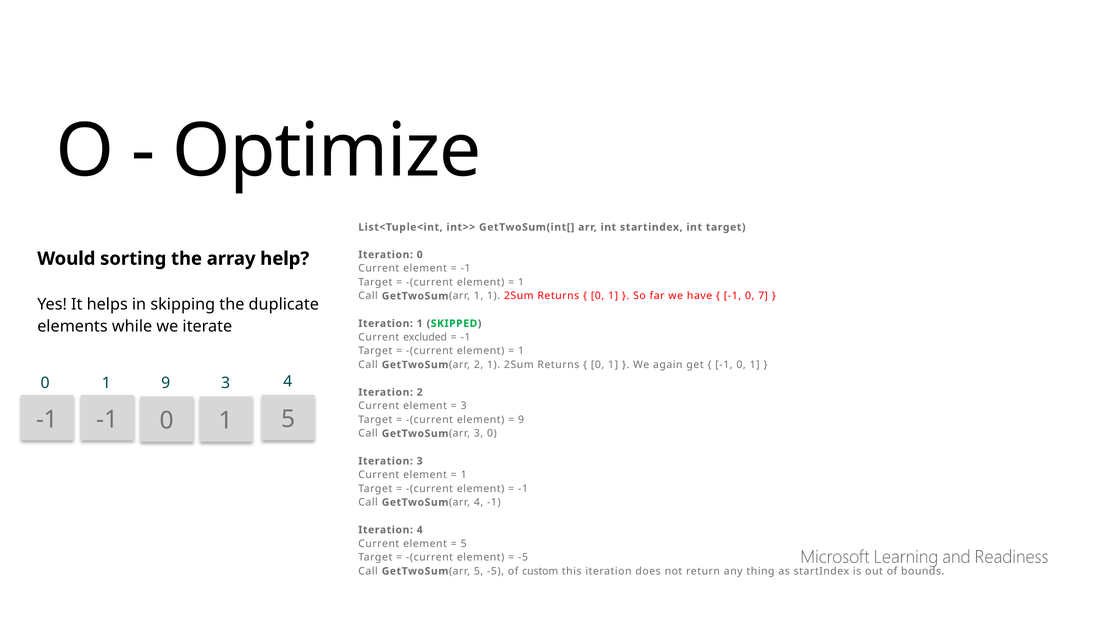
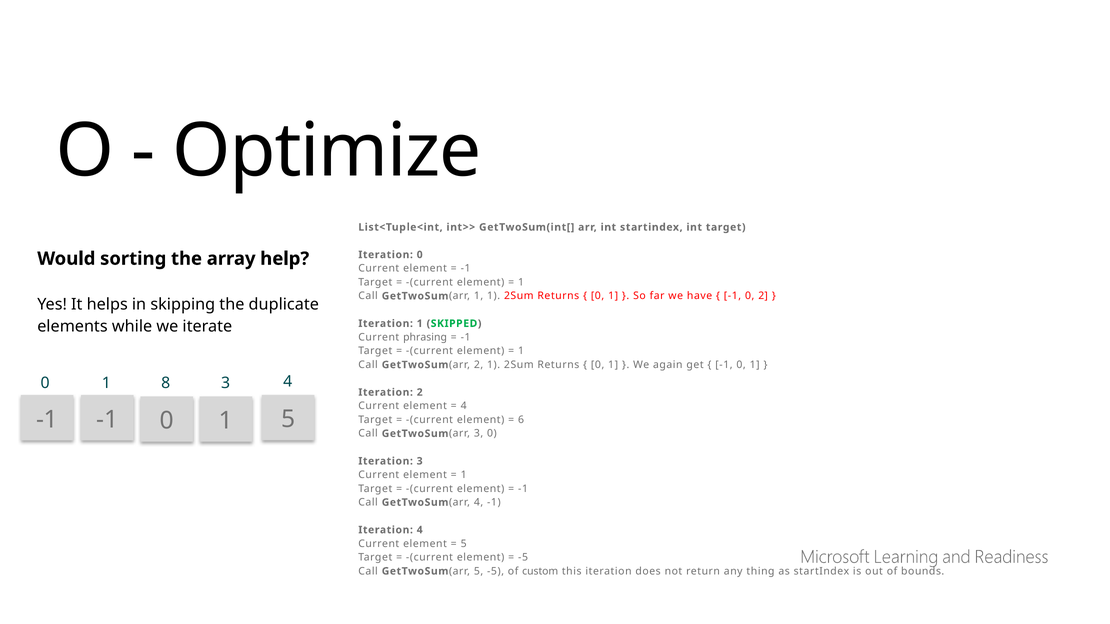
0 7: 7 -> 2 (763, 296)
excluded: excluded -> phrasing (425, 337)
1 9: 9 -> 8 (166, 383)
3: 3 -> 4 (464, 406)
9: 9 -> 6 (521, 420)
